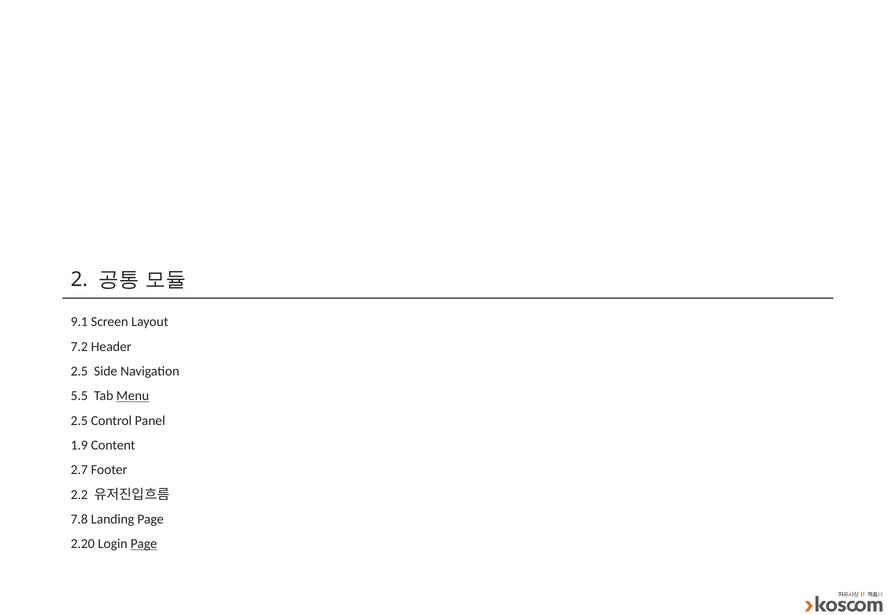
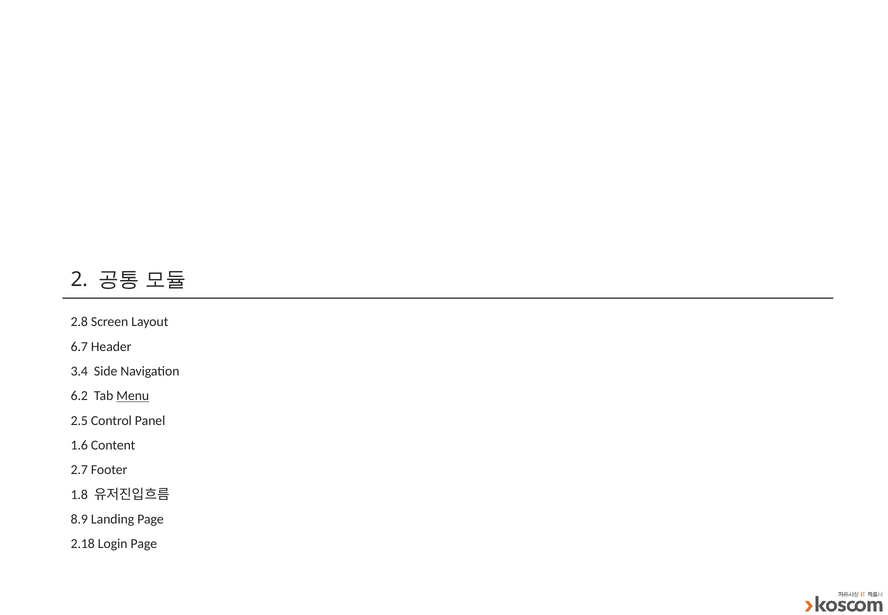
9.1: 9.1 -> 2.8 (79, 322)
7.2: 7.2 -> 6.7 (79, 346)
2.5: 2.5 -> 3.4 (79, 371)
5.5: 5.5 -> 6.2 (79, 396)
1.9: 1.9 -> 1.6 (79, 445)
2.2: 2.2 -> 1.8 (79, 494)
7.8: 7.8 -> 8.9 (79, 519)
2.20: 2.20 -> 2.18 (83, 544)
Page underline: present -> none (144, 544)
